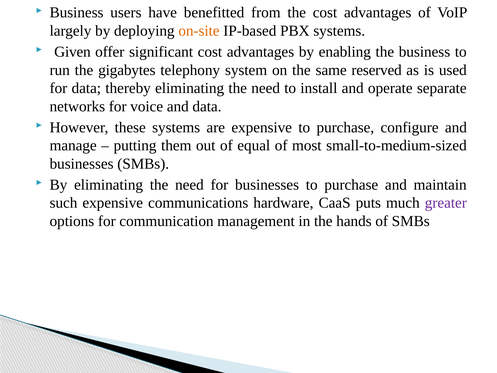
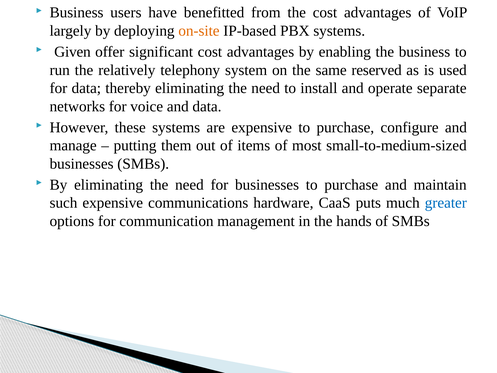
gigabytes: gigabytes -> relatively (127, 70)
equal: equal -> items (254, 145)
greater colour: purple -> blue (446, 203)
